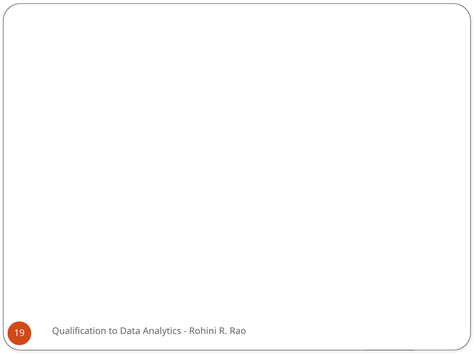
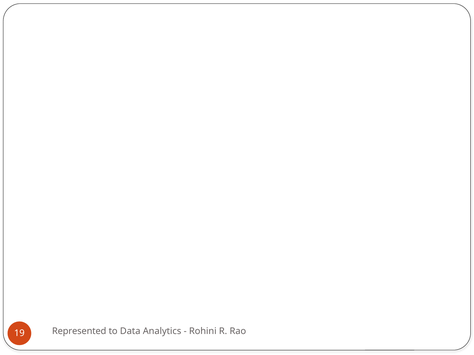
Qualification: Qualification -> Represented (79, 332)
